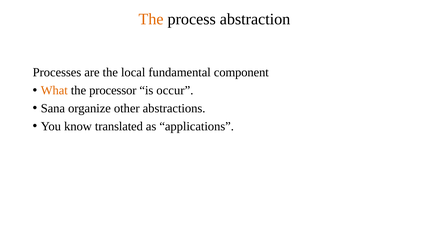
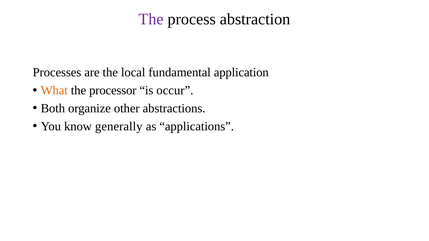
The colour: orange -> purple (151, 19)
component: component -> application (241, 73)
Sana: Sana -> Both (53, 109)
translated: translated -> generally (119, 126)
